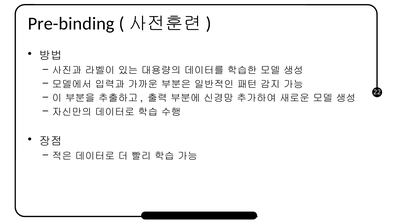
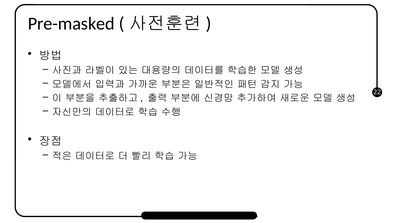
Pre-binding: Pre-binding -> Pre-masked (71, 24)
